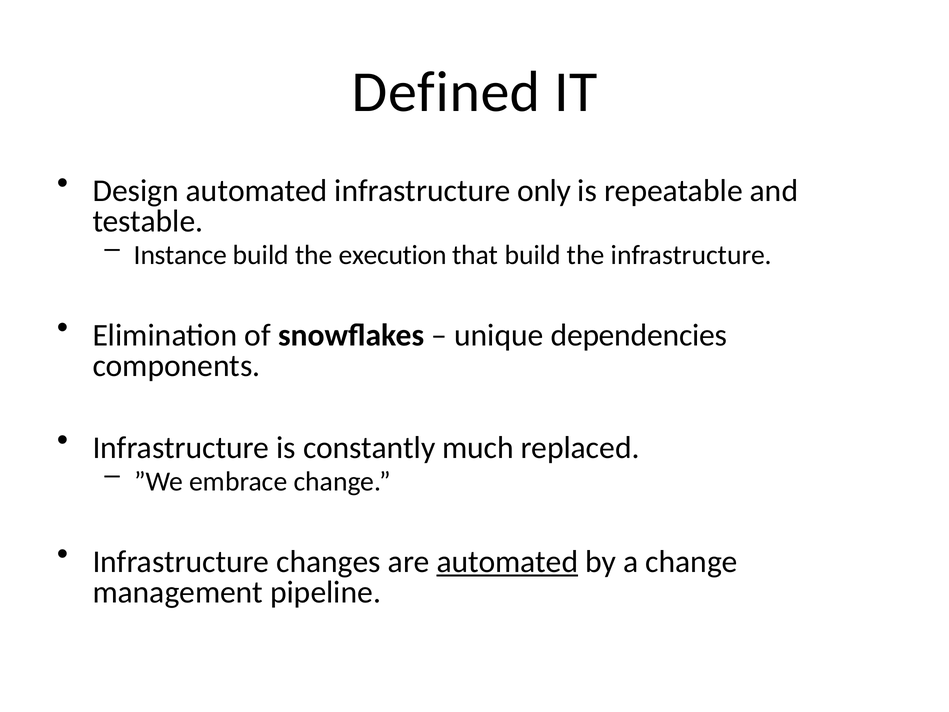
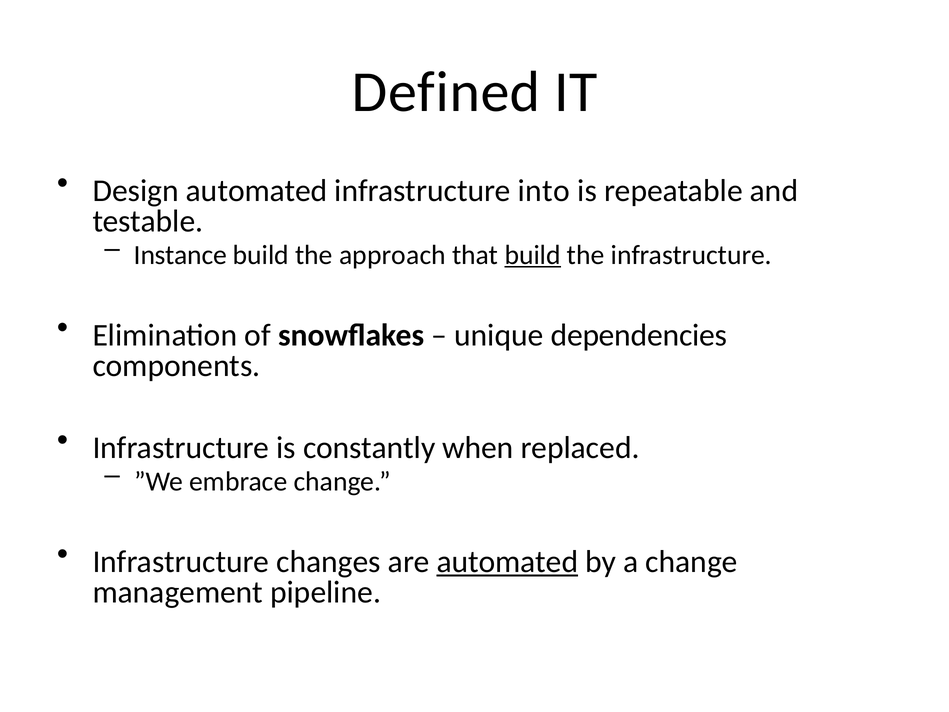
only: only -> into (544, 191)
execution: execution -> approach (392, 255)
build underline: none -> present (533, 255)
much: much -> when (478, 448)
